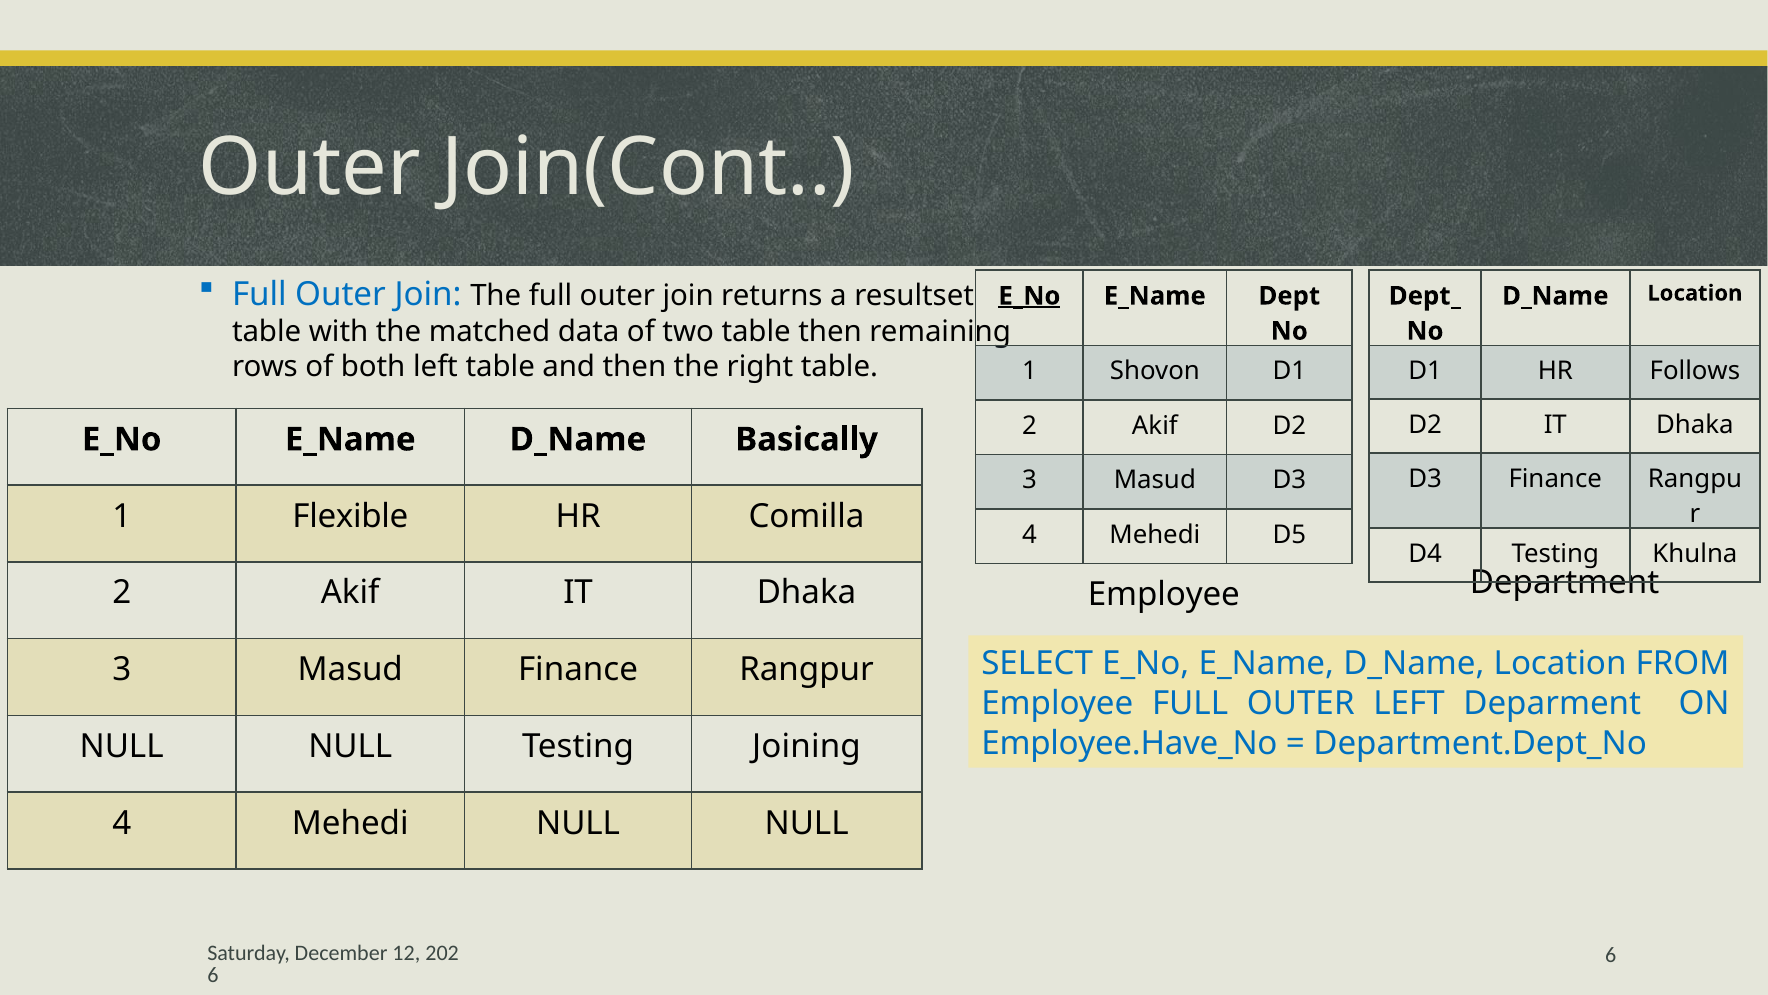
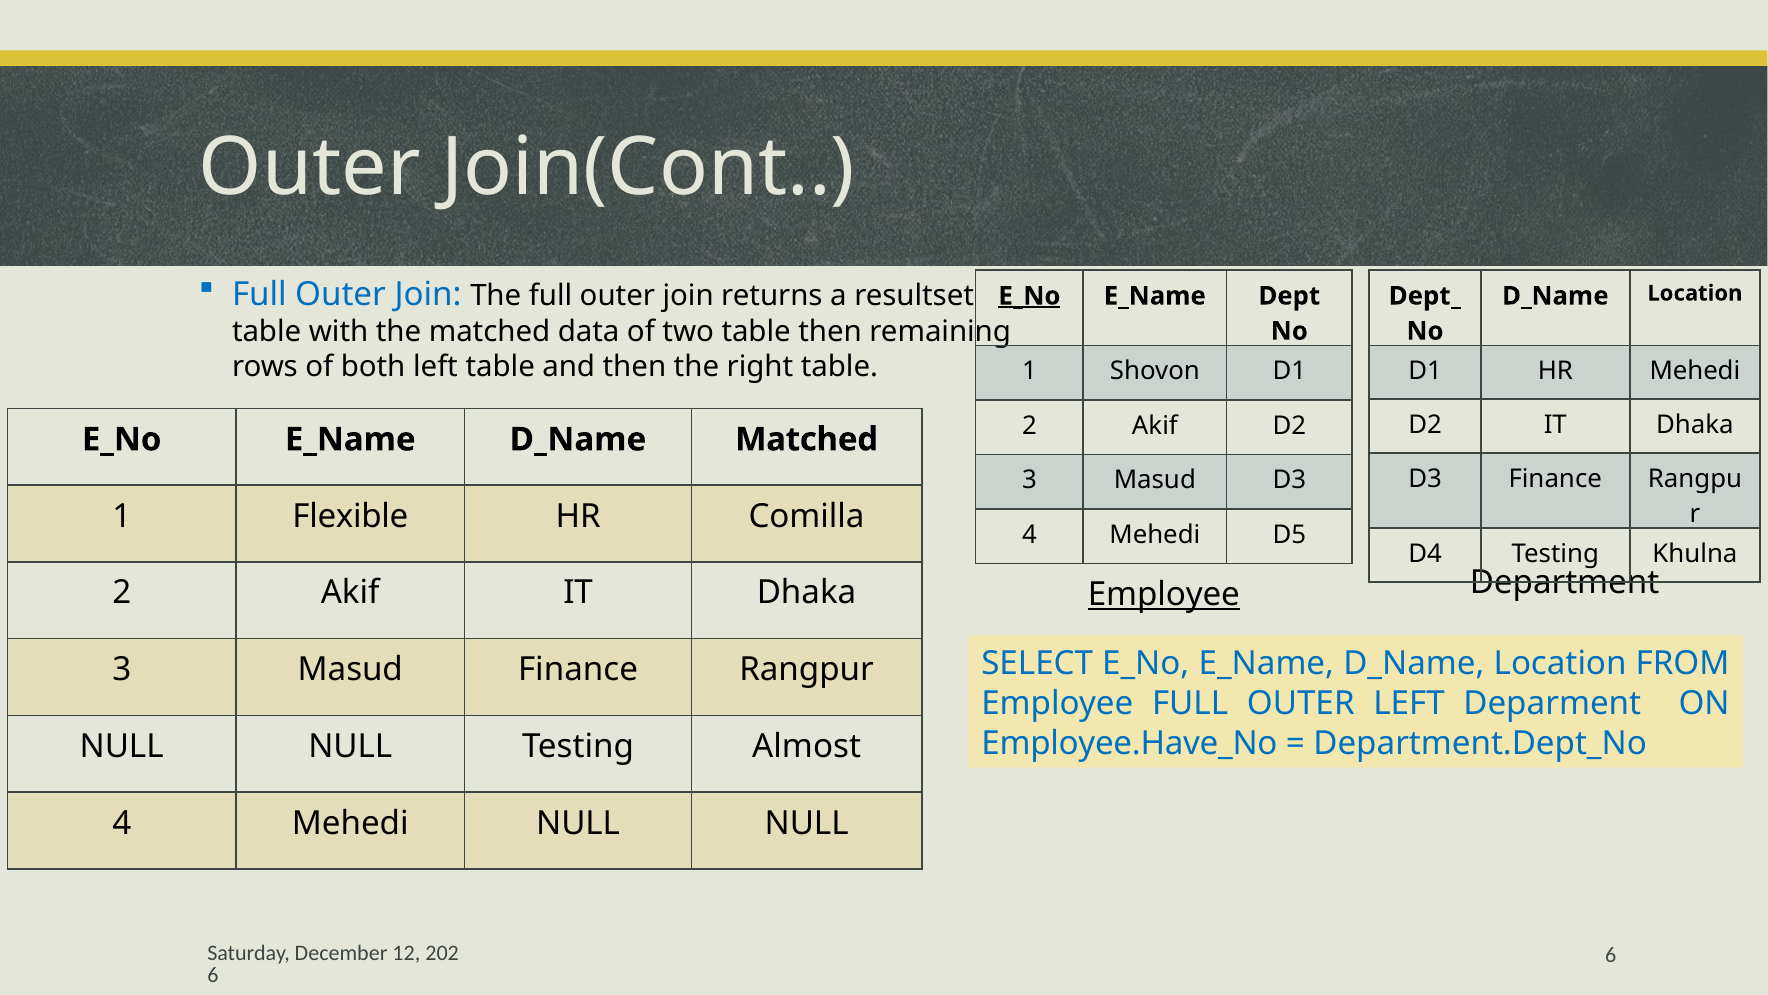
HR Follows: Follows -> Mehedi (1695, 371)
D_Name Basically: Basically -> Matched (807, 439)
Employee underline: none -> present (1164, 595)
Joining: Joining -> Almost (807, 746)
